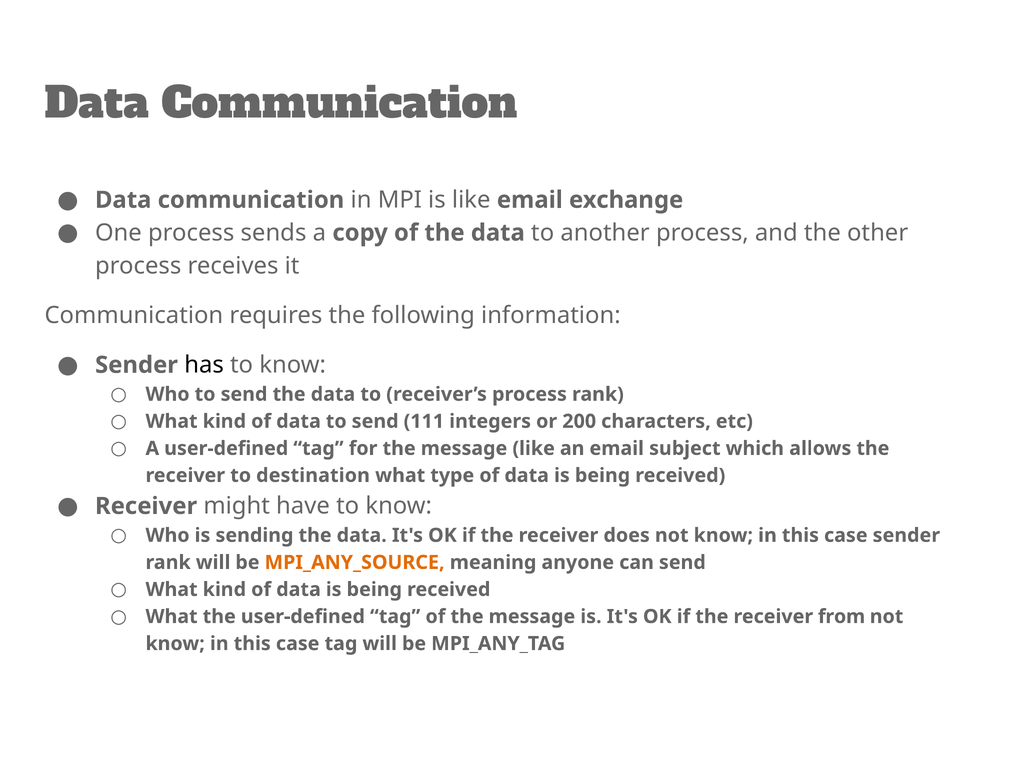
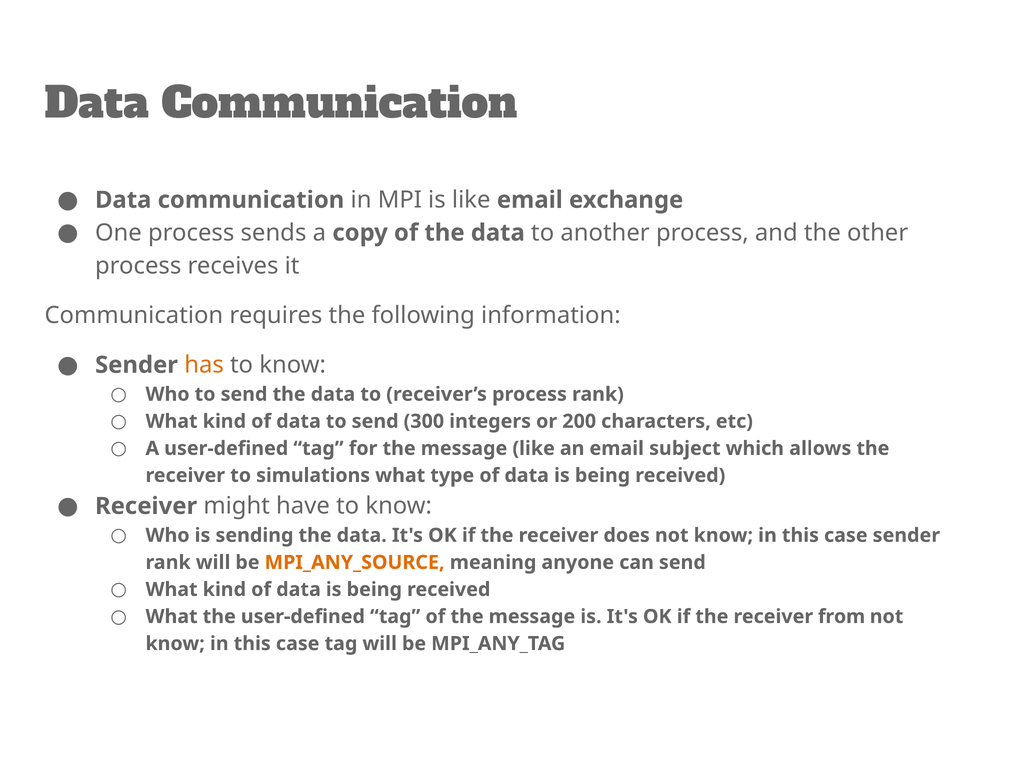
has colour: black -> orange (204, 365)
111: 111 -> 300 (424, 422)
destination: destination -> simulations (313, 476)
